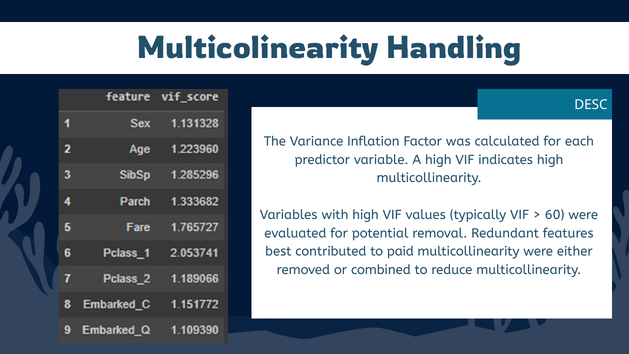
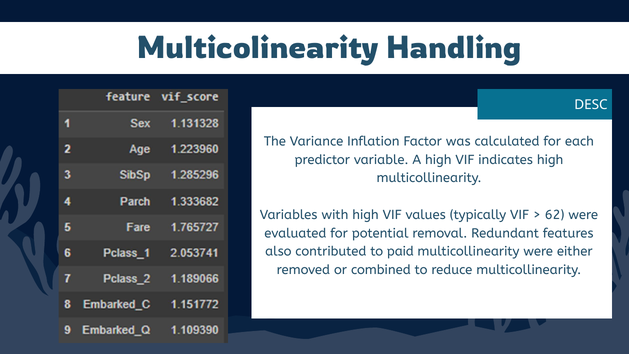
60: 60 -> 62 (555, 215)
best: best -> also (278, 251)
